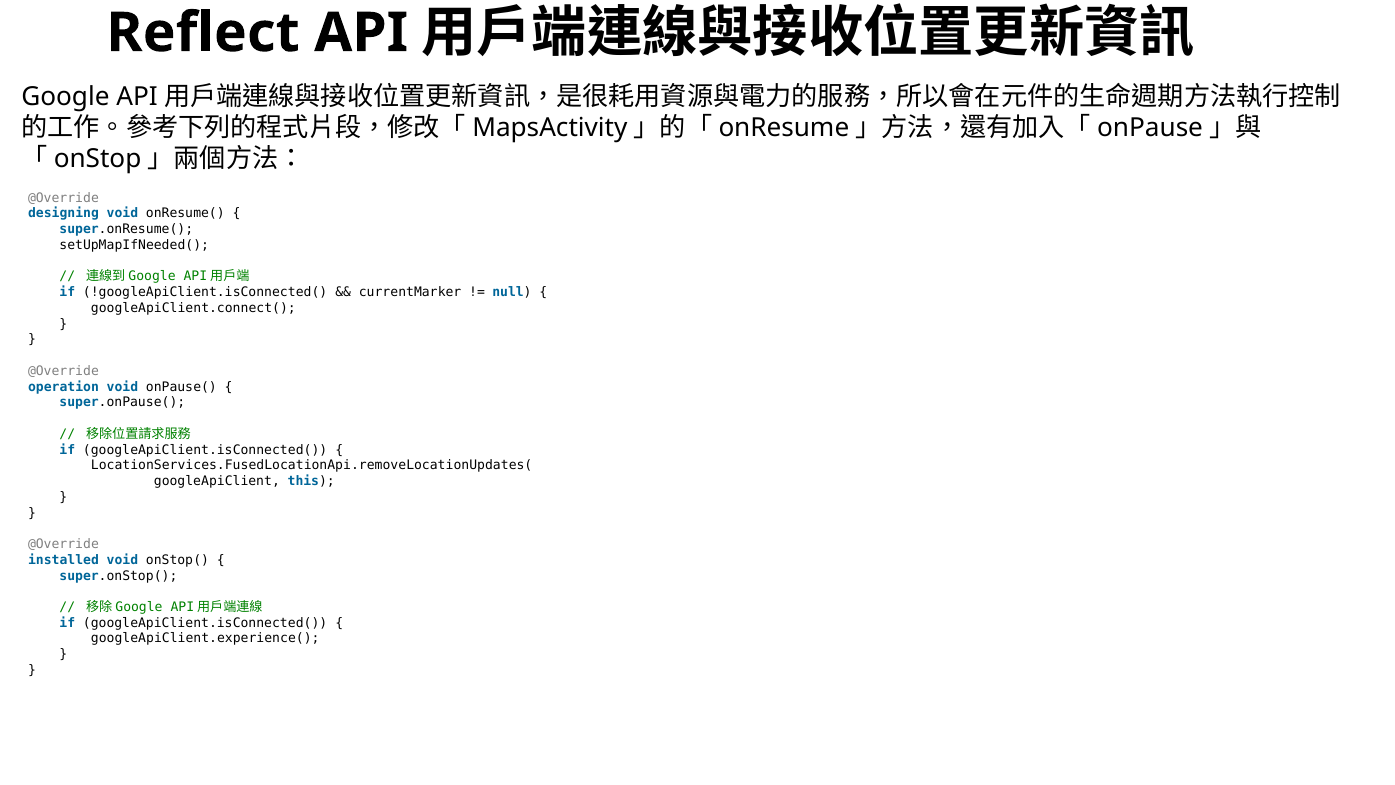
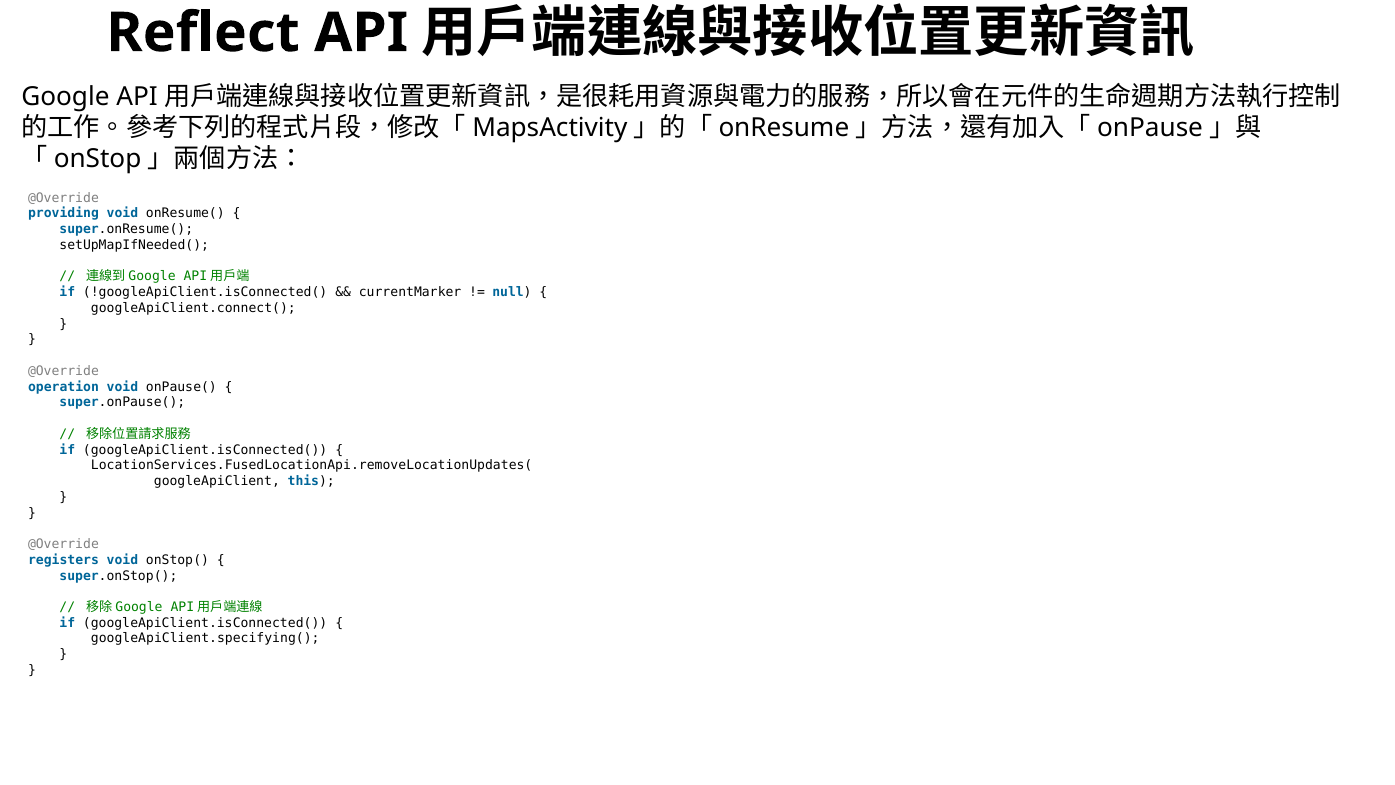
designing: designing -> providing (63, 214)
installed: installed -> registers (63, 560)
googleApiClient.experience(: googleApiClient.experience( -> googleApiClient.specifying( (205, 638)
